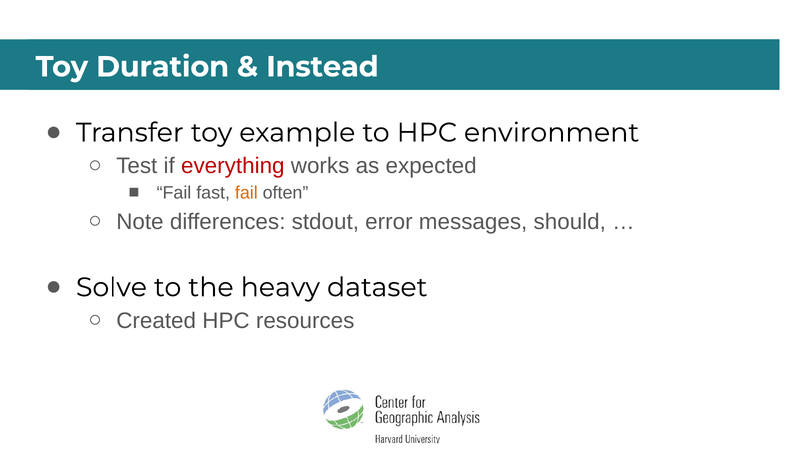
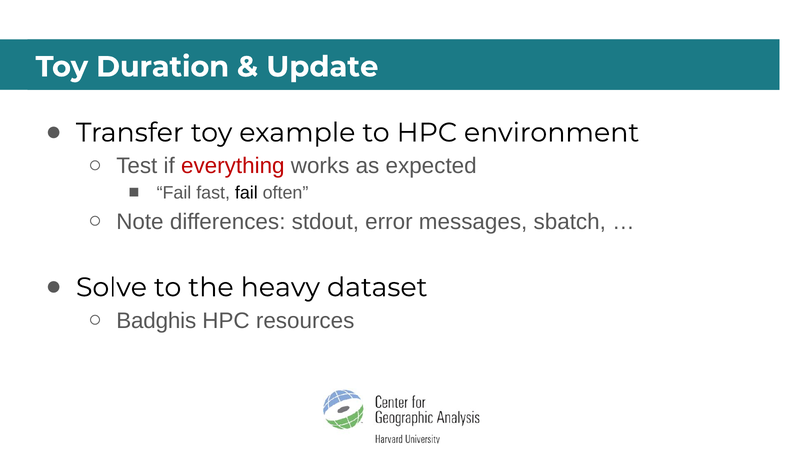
Instead: Instead -> Update (322, 67)
fail colour: orange -> black (246, 193)
should: should -> sbatch (570, 222)
Created: Created -> Badghis (156, 321)
